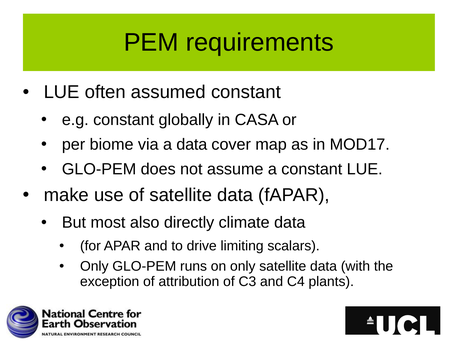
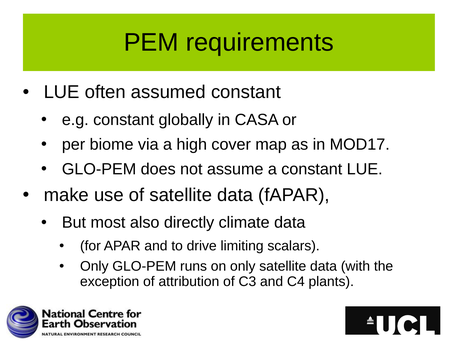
a data: data -> high (192, 144)
